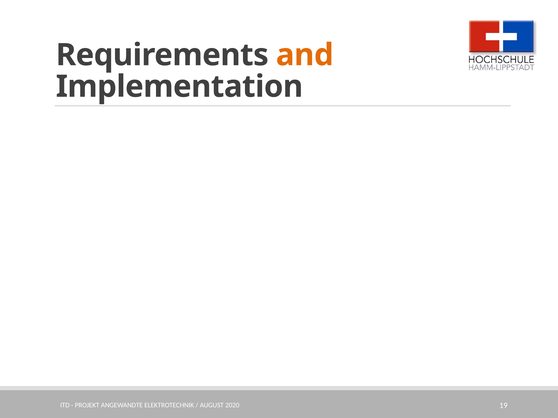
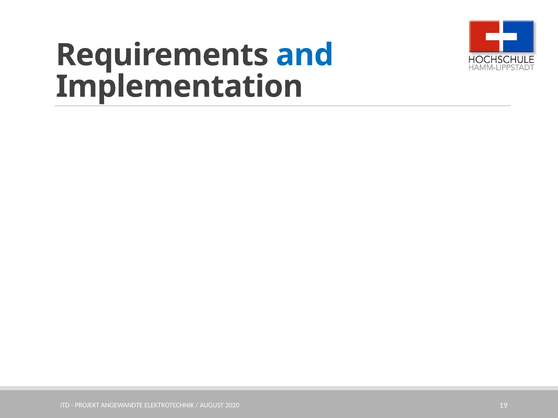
and colour: orange -> blue (305, 55)
